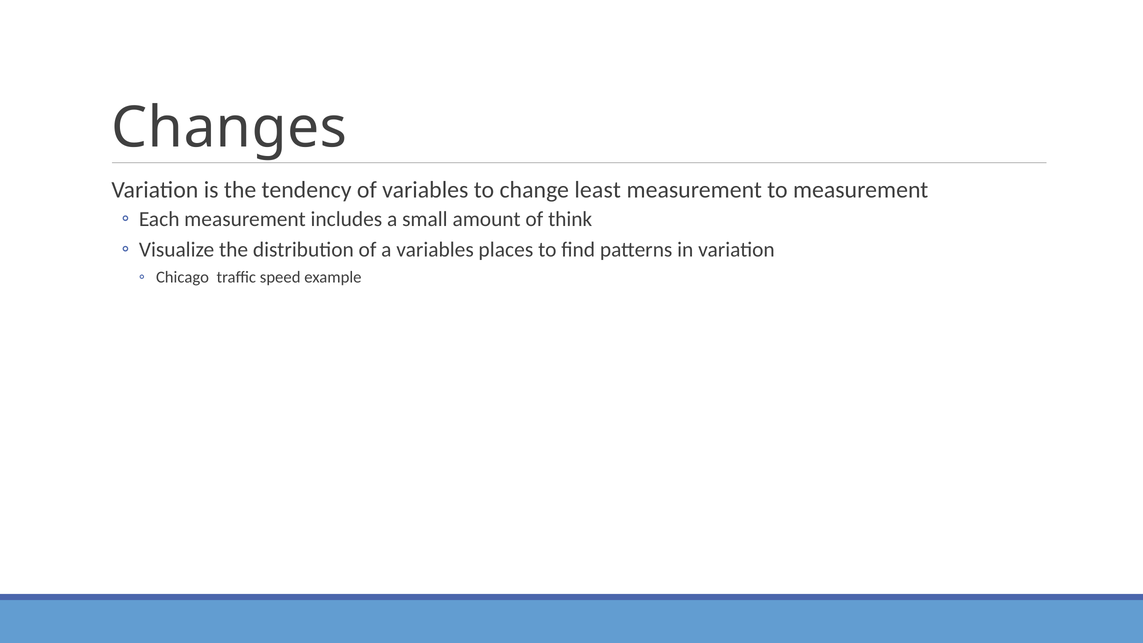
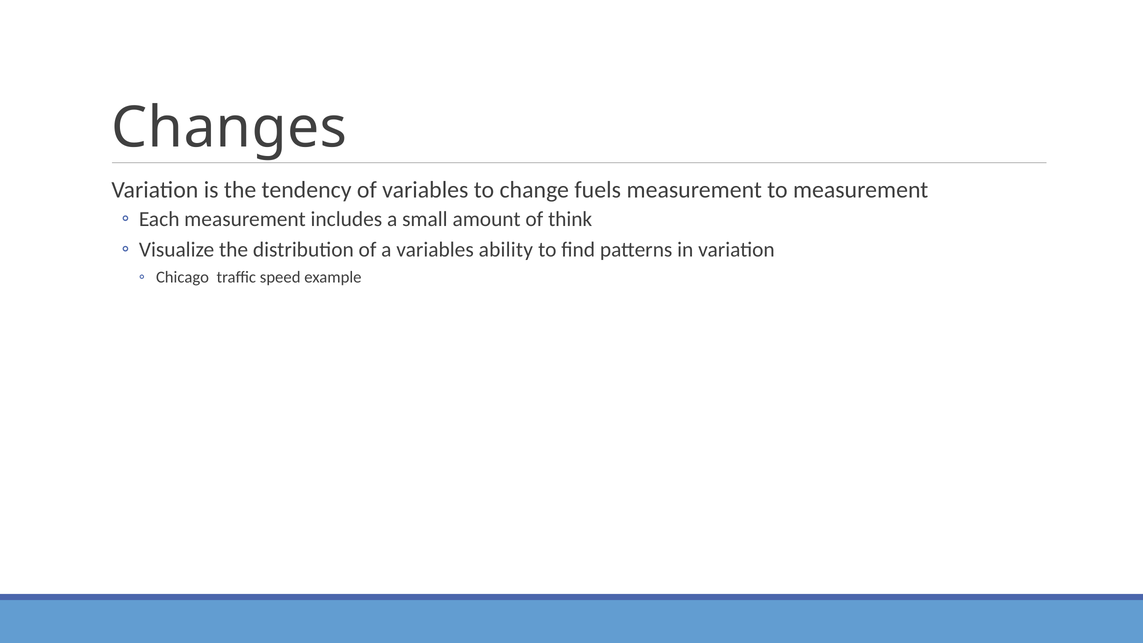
least: least -> fuels (598, 190)
places: places -> ability (506, 250)
